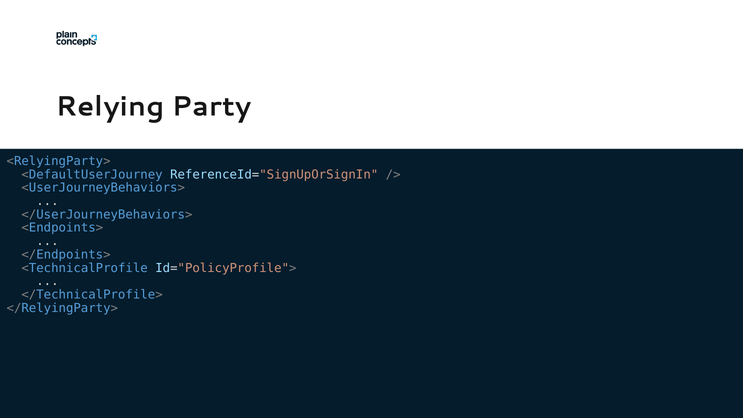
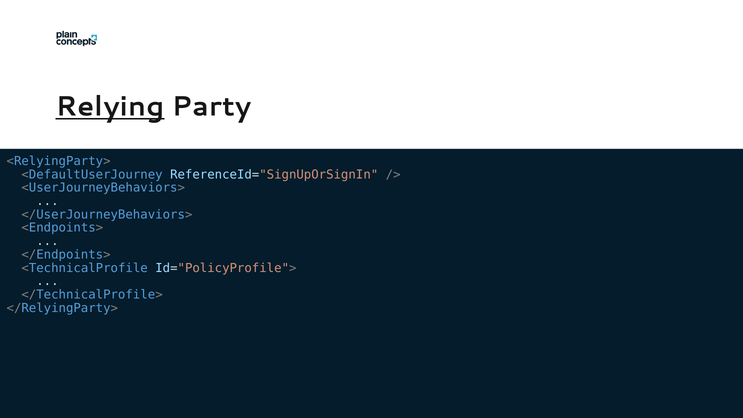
Relying underline: none -> present (110, 107)
